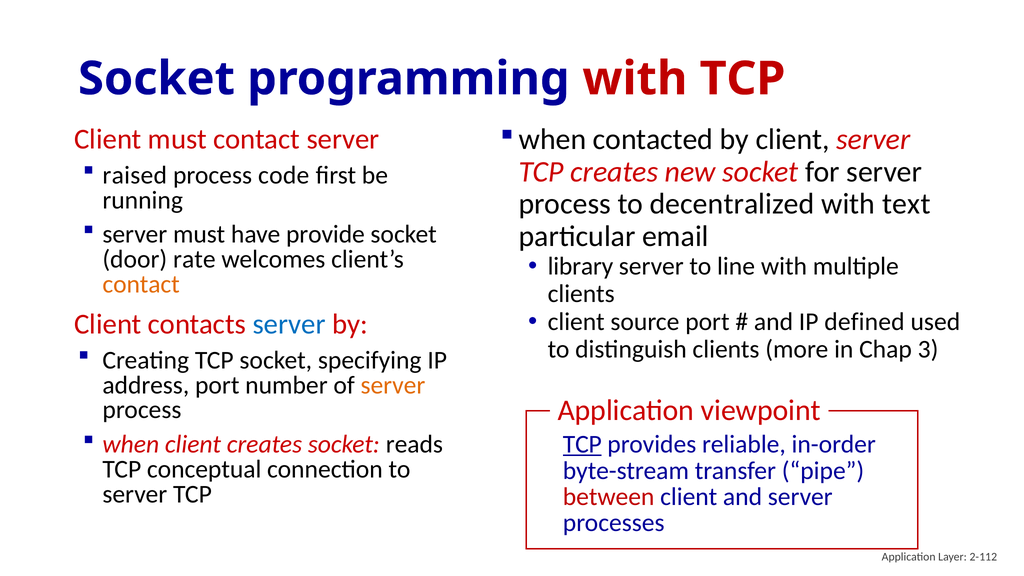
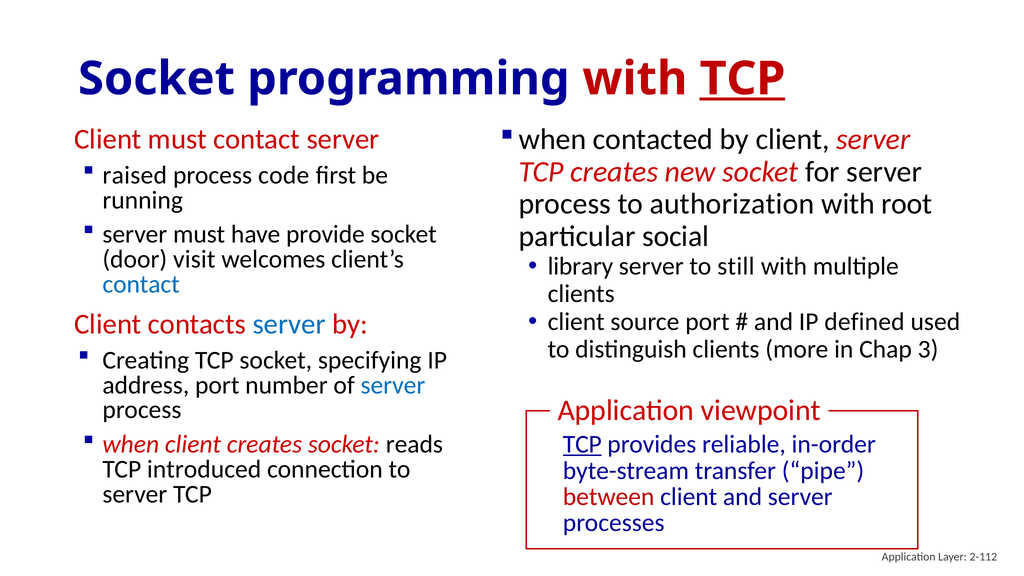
TCP underline: none -> present (743, 79)
decentralized: decentralized -> authorization (732, 204)
text: text -> root (907, 204)
email: email -> social (676, 236)
rate: rate -> visit (194, 259)
line: line -> still (736, 266)
contact colour: orange -> blue (141, 284)
server colour: orange -> blue (393, 385)
conceptual: conceptual -> introduced (204, 469)
